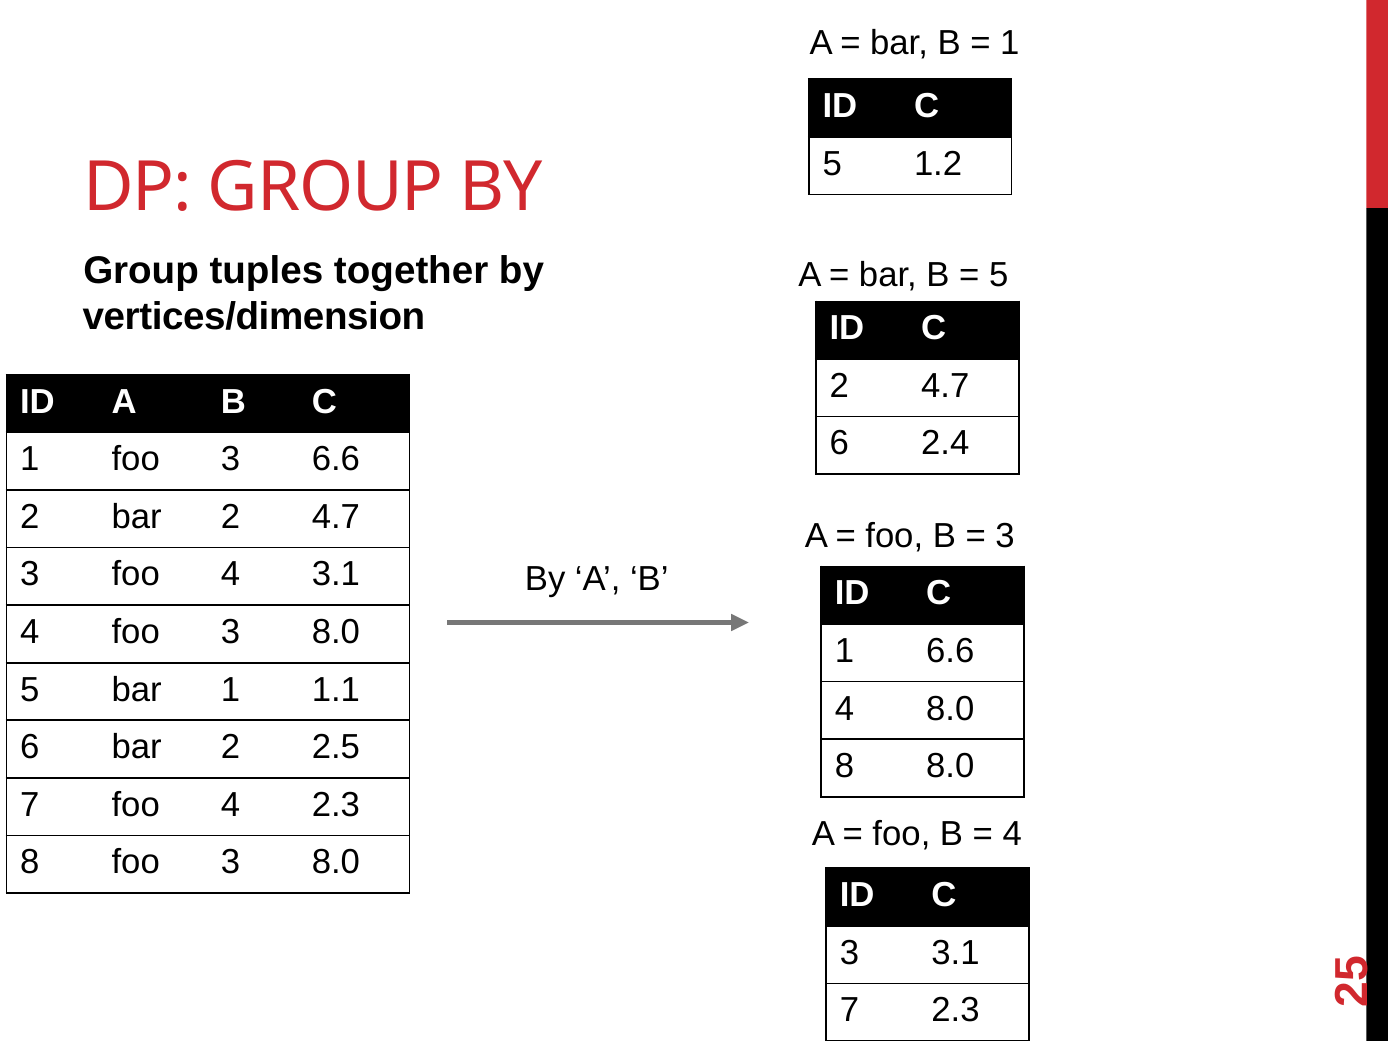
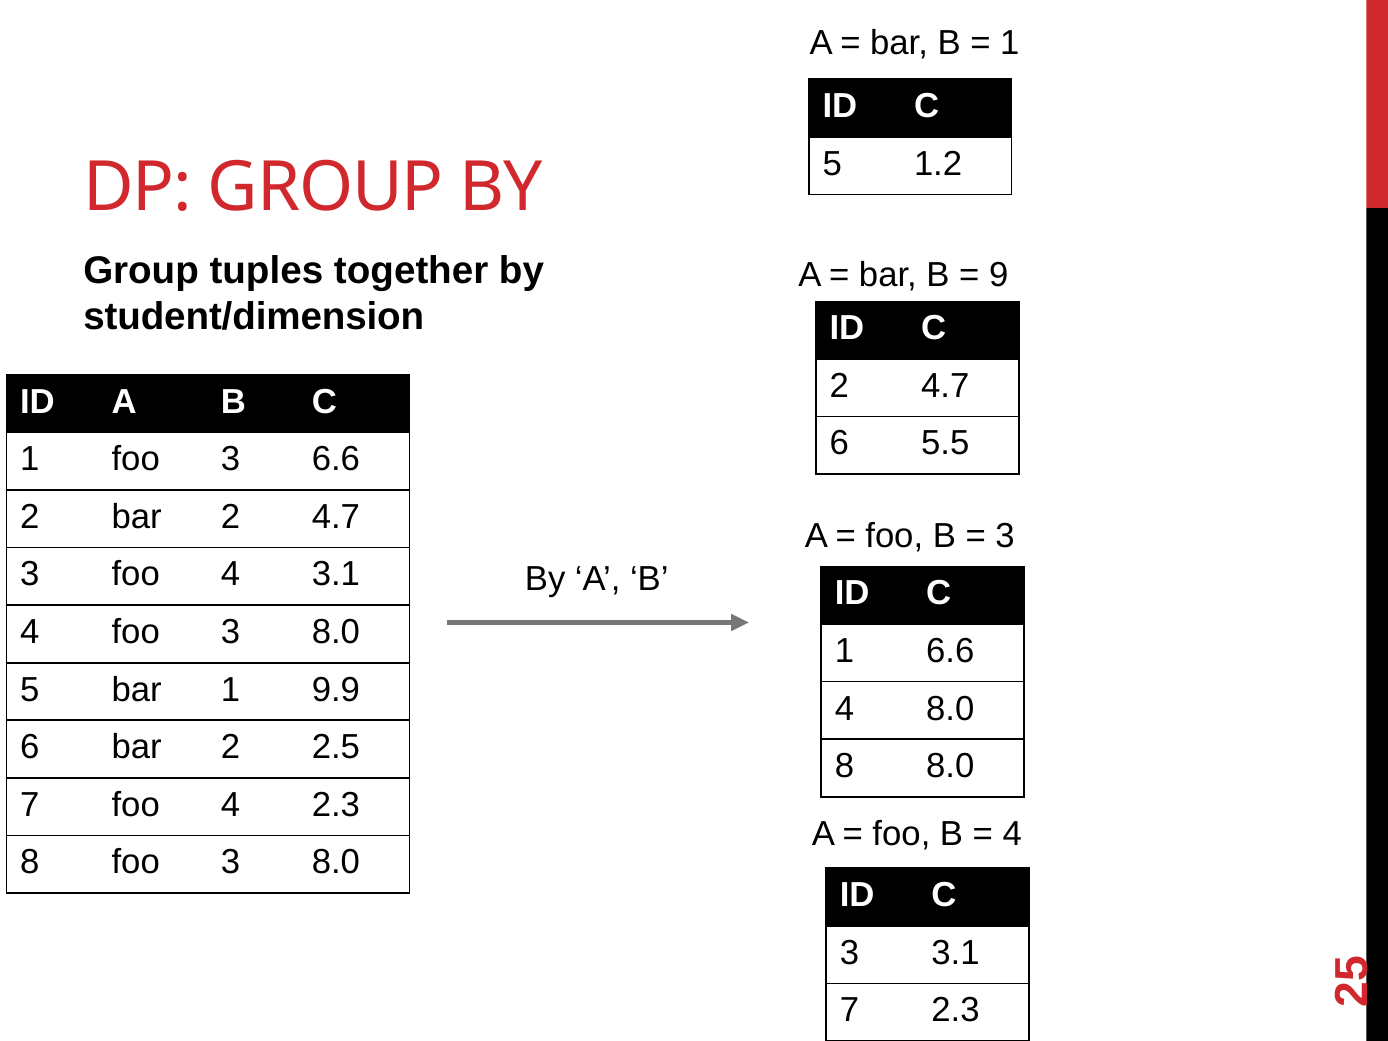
5: 5 -> 9 (999, 275)
vertices/dimension: vertices/dimension -> student/dimension (254, 317)
2.4: 2.4 -> 5.5 (945, 444)
1.1: 1.1 -> 9.9 (336, 690)
